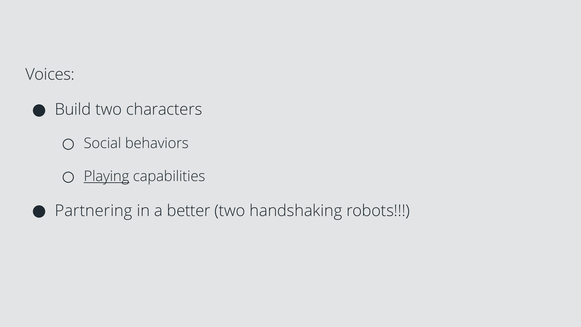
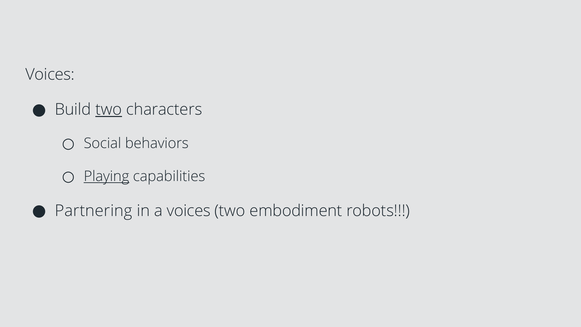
two underline: none -> present (109, 110)
a better: better -> voices (189, 211)
handshaking: handshaking -> embodiment (296, 211)
